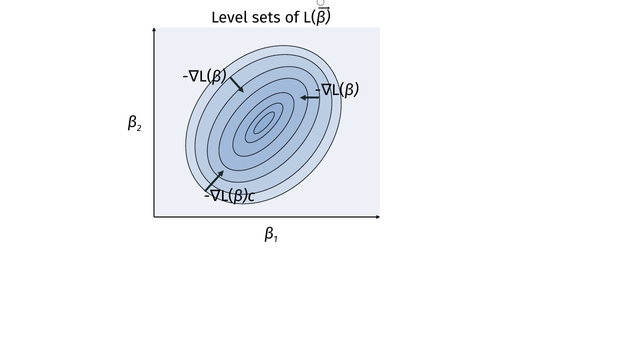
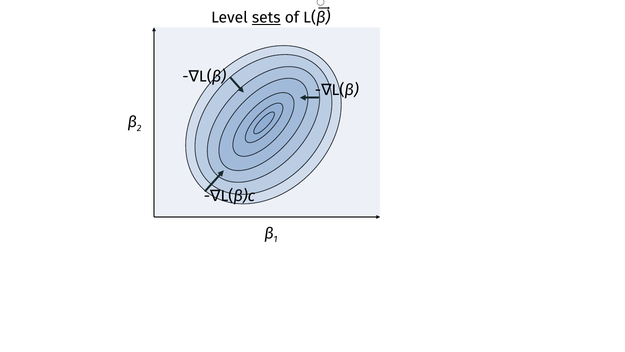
sets underline: none -> present (266, 18)
